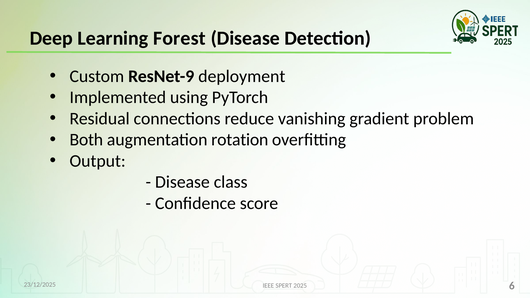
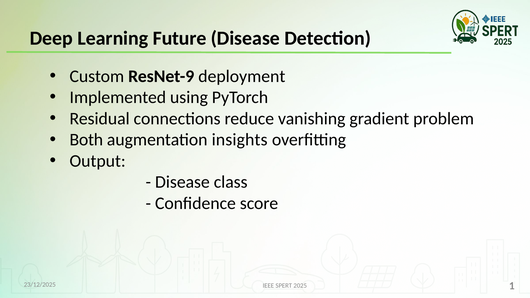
Forest: Forest -> Future (180, 38)
rotation: rotation -> insights (240, 140)
6: 6 -> 1 (512, 286)
